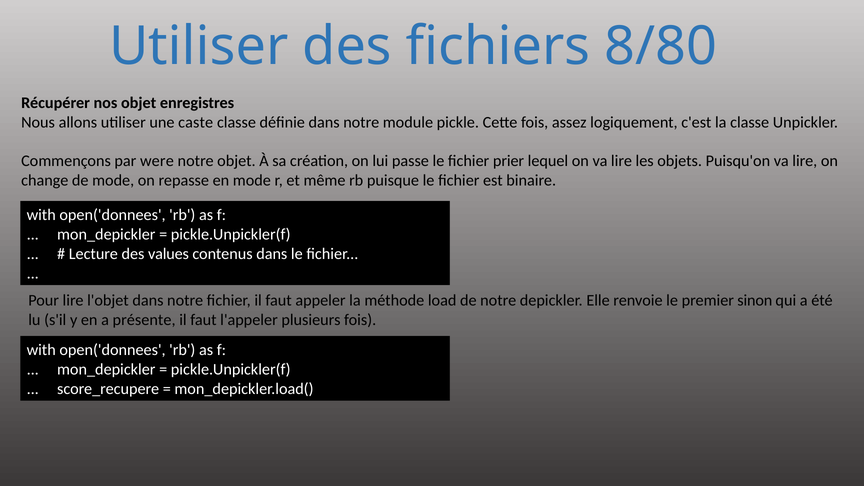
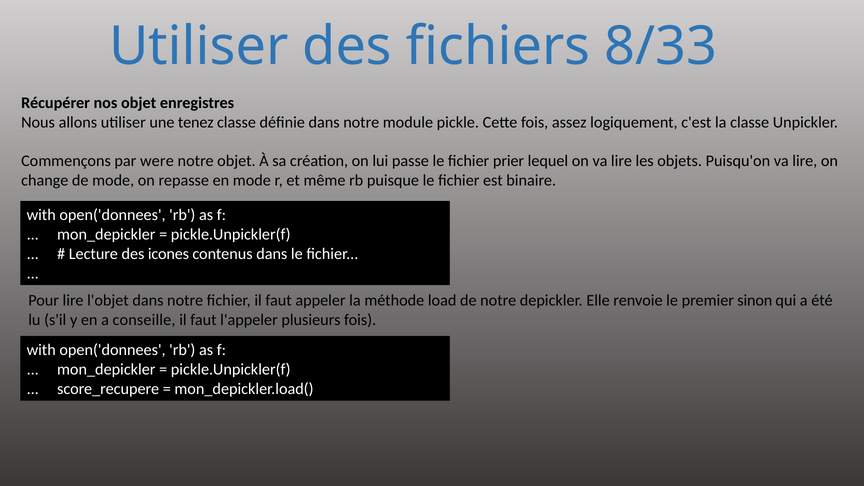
8/80: 8/80 -> 8/33 (661, 47)
caste: caste -> tenez (196, 122)
values: values -> icones (168, 254)
présente: présente -> conseille (144, 320)
